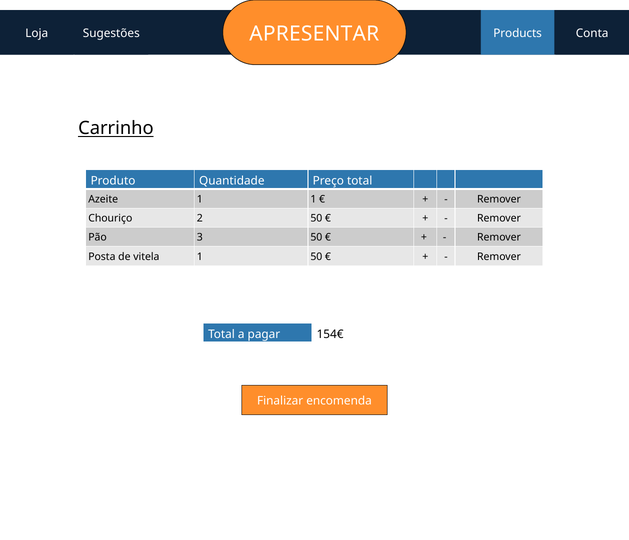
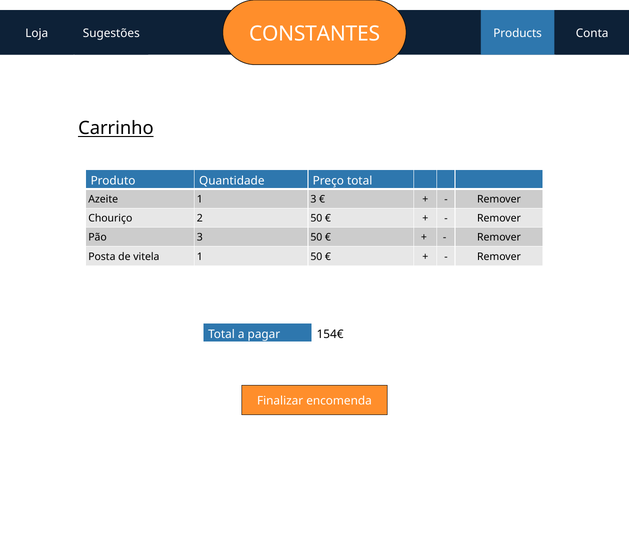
APRESENTAR: APRESENTAR -> CONSTANTES (315, 34)
1 1: 1 -> 3 (313, 199)
